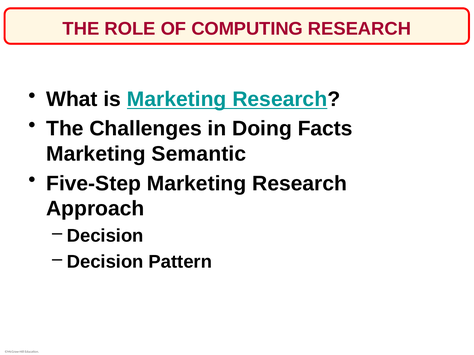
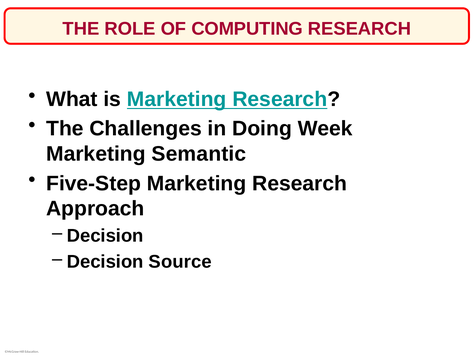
Facts: Facts -> Week (325, 129)
Pattern: Pattern -> Source (180, 262)
